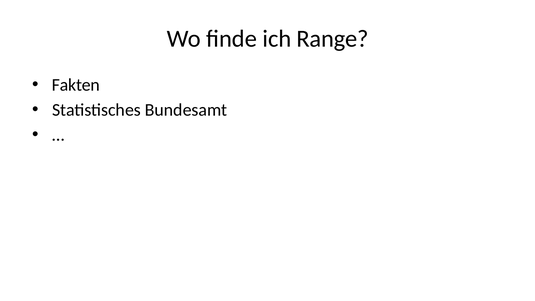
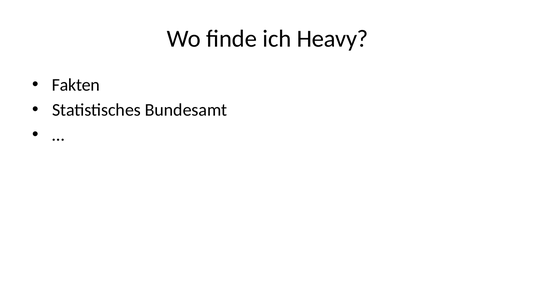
Range: Range -> Heavy (332, 39)
